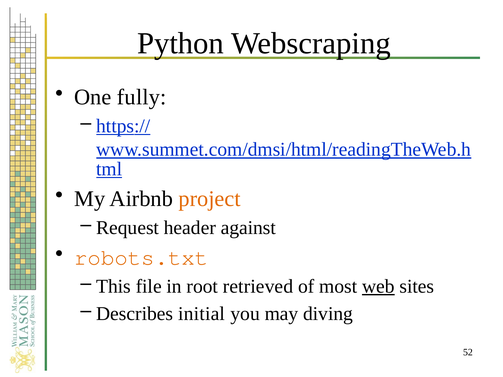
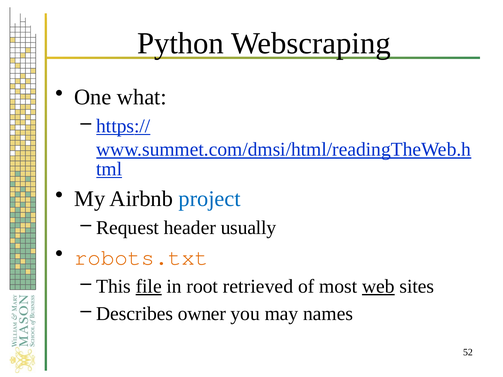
fully: fully -> what (142, 97)
project colour: orange -> blue (210, 199)
against: against -> usually (248, 228)
file underline: none -> present (149, 287)
initial: initial -> owner (202, 314)
diving: diving -> names (328, 314)
